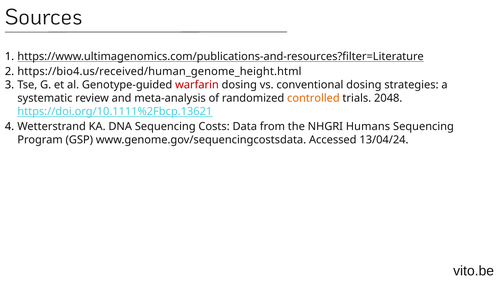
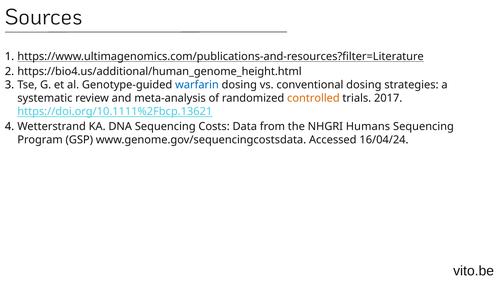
https://bio4.us/received/human_genome_height.html: https://bio4.us/received/human_genome_height.html -> https://bio4.us/additional/human_genome_height.html (160, 71)
warfarin colour: red -> blue (197, 85)
2048: 2048 -> 2017 (388, 98)
13/04/24: 13/04/24 -> 16/04/24 (384, 140)
